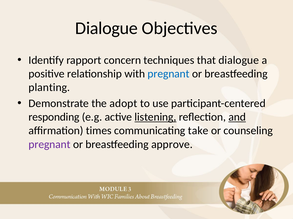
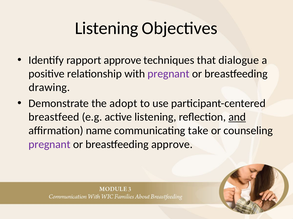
Dialogue: Dialogue -> Listening (107, 28)
rapport concern: concern -> approve (123, 60)
pregnant colour: blue -> purple (169, 74)
planting: planting -> drawing (49, 88)
responding: responding -> breastfeed (54, 117)
listening underline: present -> none (155, 117)
times: times -> name (99, 131)
